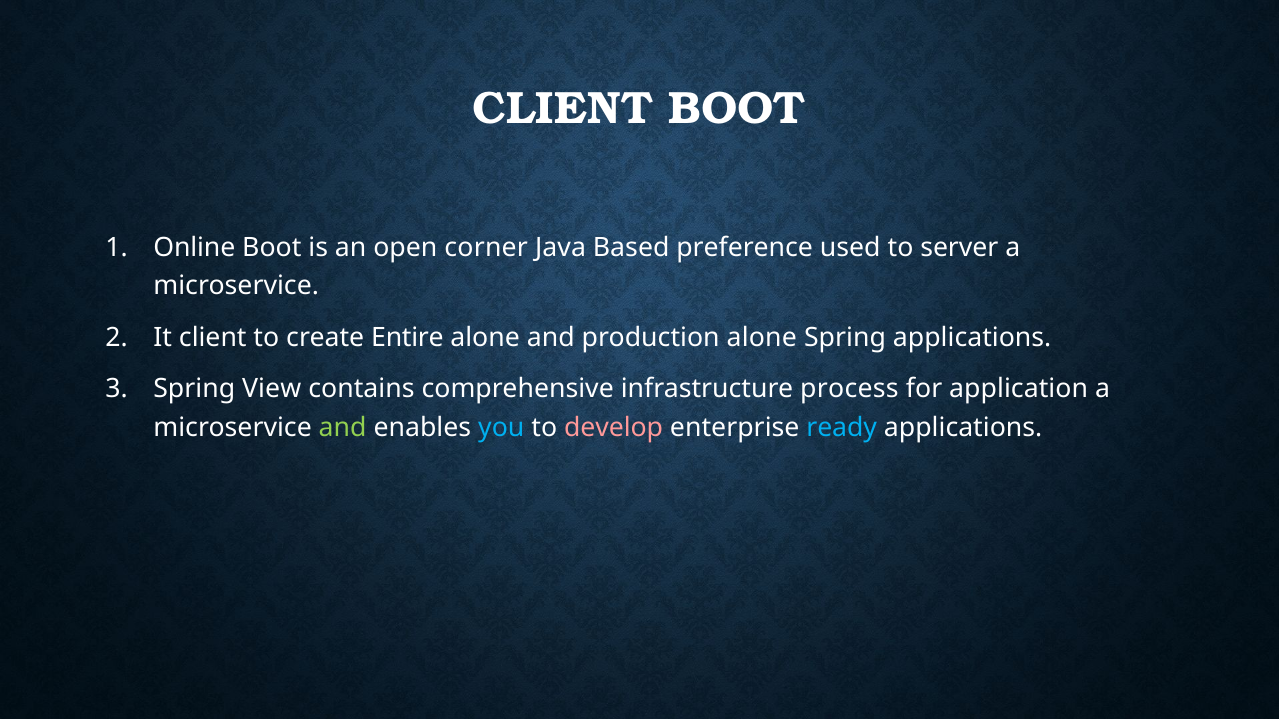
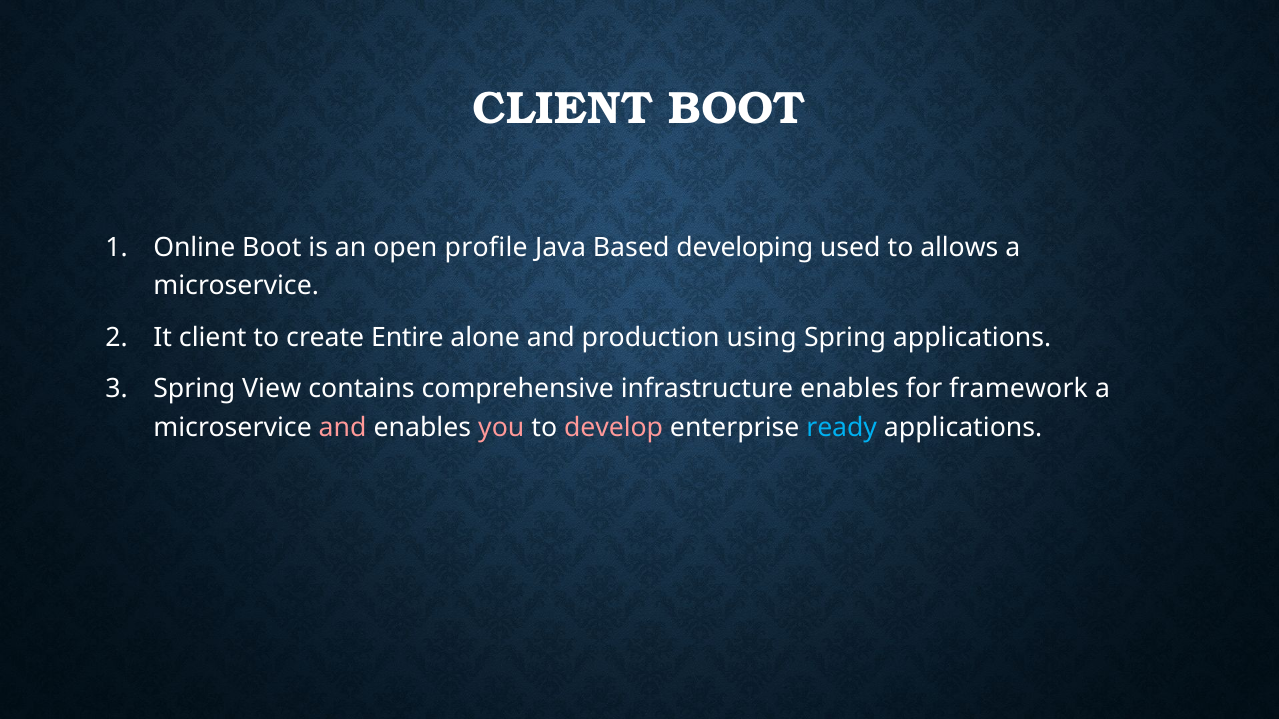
corner: corner -> profile (486, 248)
preference: preference -> developing (745, 248)
server: server -> allows (959, 248)
production alone: alone -> using (762, 338)
infrastructure process: process -> enables (850, 389)
application: application -> framework (1019, 389)
and colour: light green -> pink (343, 428)
you colour: light blue -> pink (501, 428)
